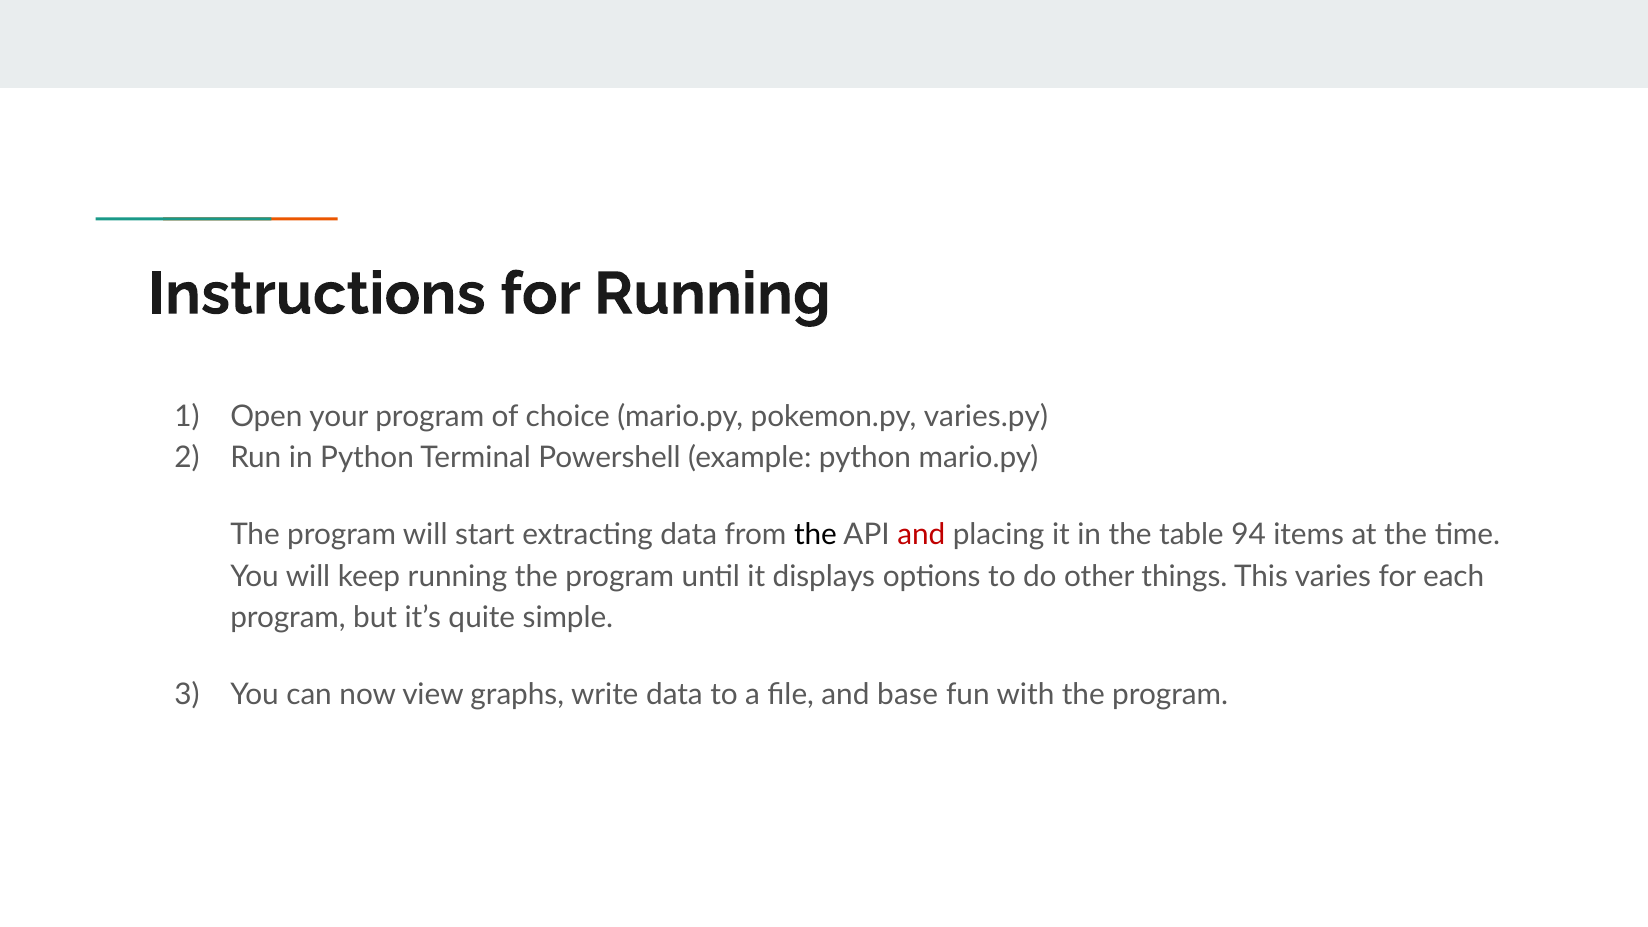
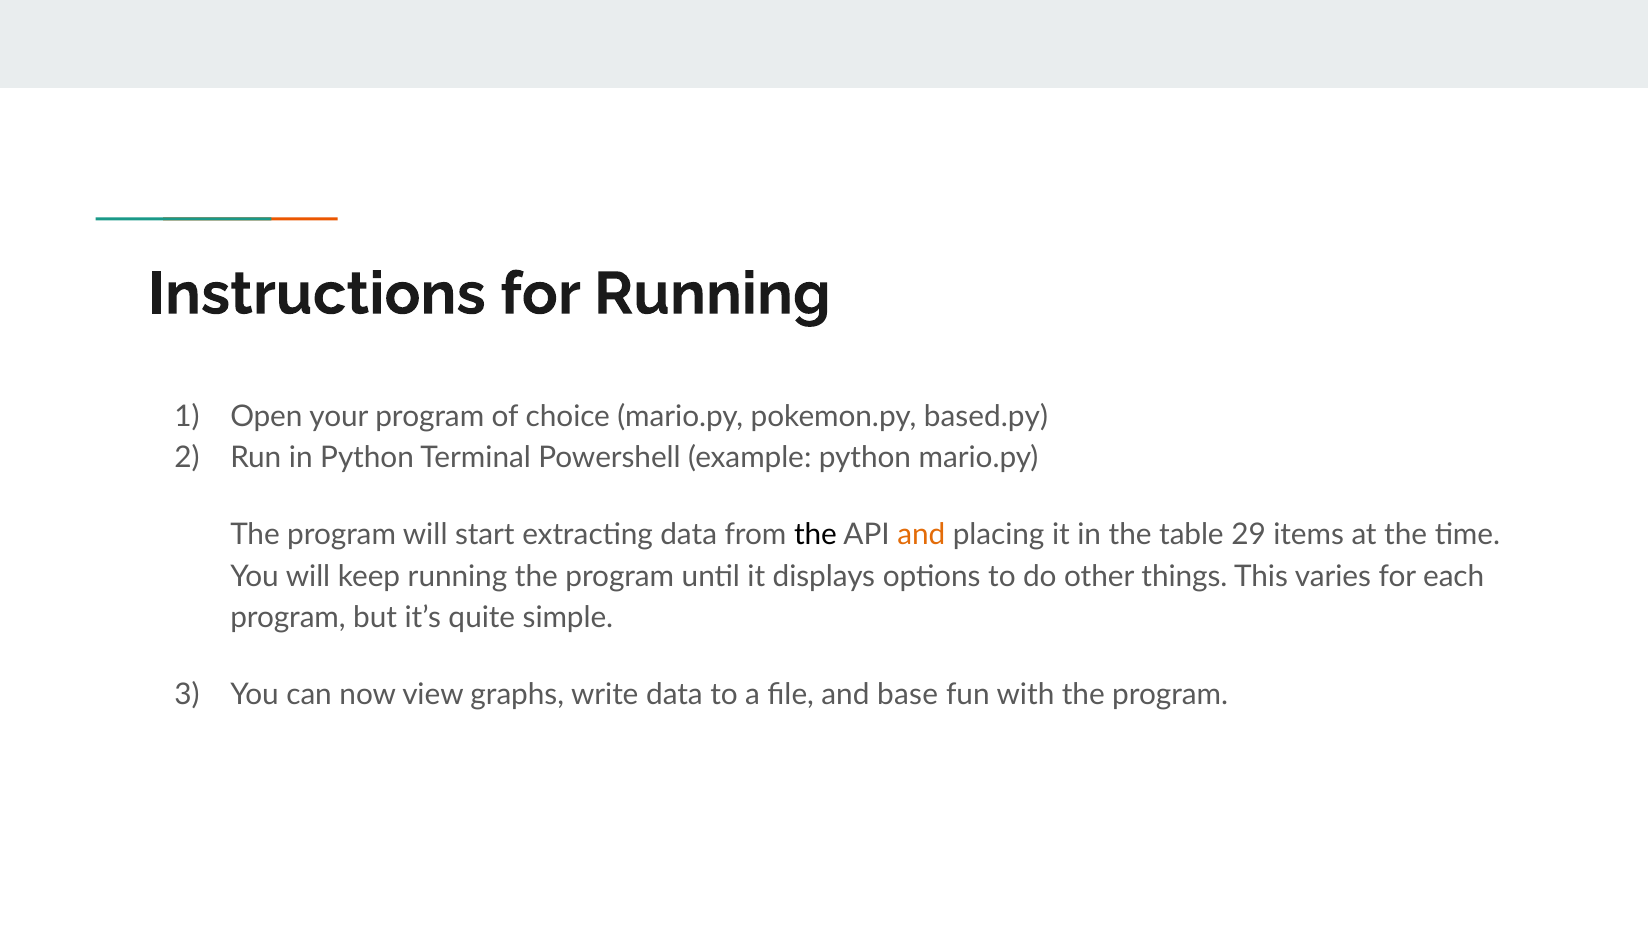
varies.py: varies.py -> based.py (986, 416)
and colour: red -> orange (921, 535)
94: 94 -> 29 (1249, 535)
